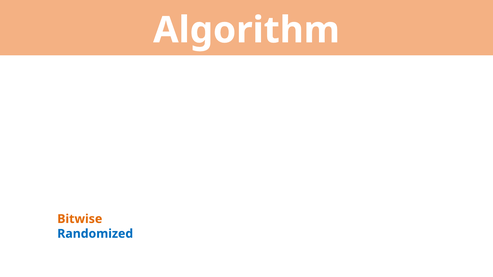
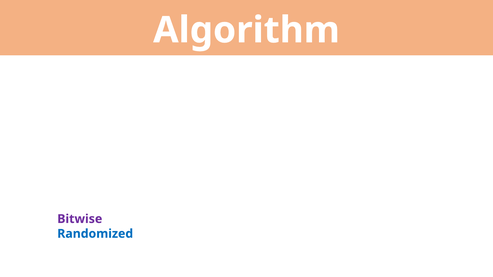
Bitwise colour: orange -> purple (80, 219)
